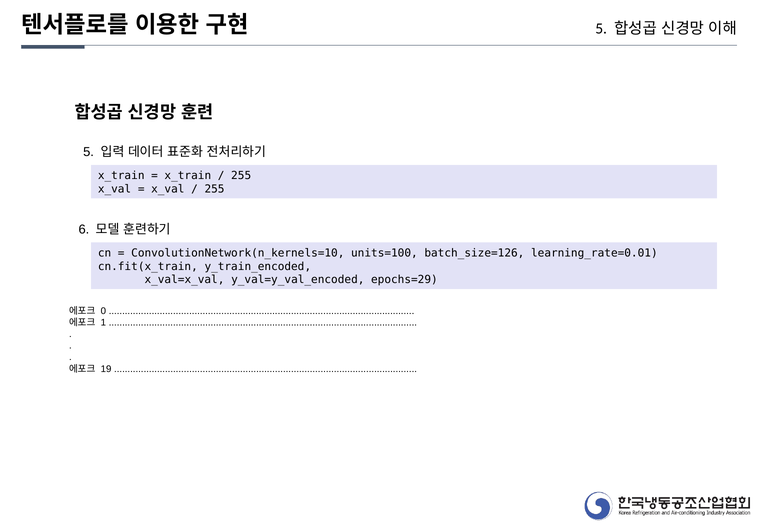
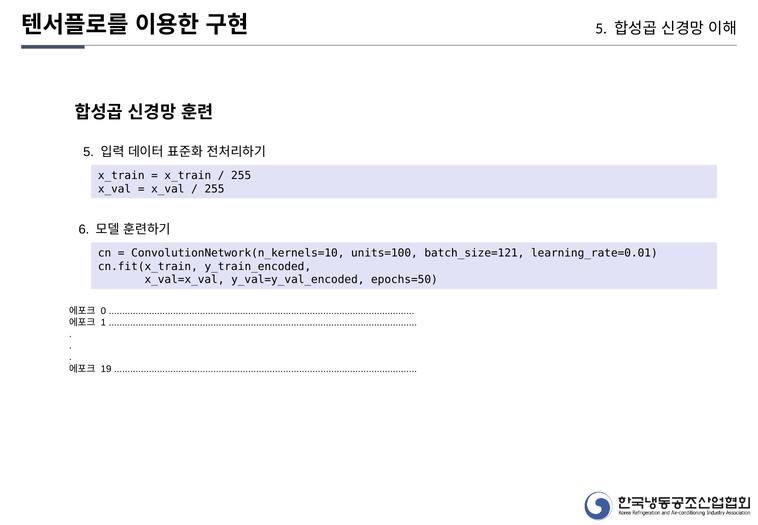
batch_size=126: batch_size=126 -> batch_size=121 (474, 253)
epochs=29: epochs=29 -> epochs=50 (404, 280)
